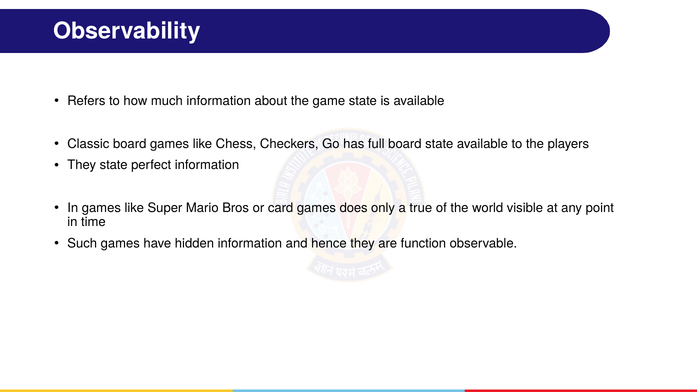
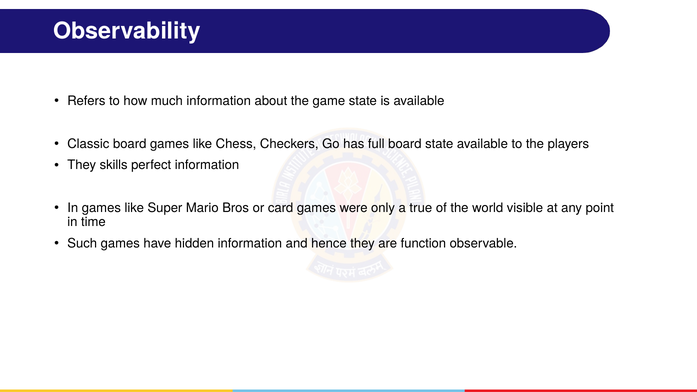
They state: state -> skills (114, 165)
does: does -> were (354, 208)
